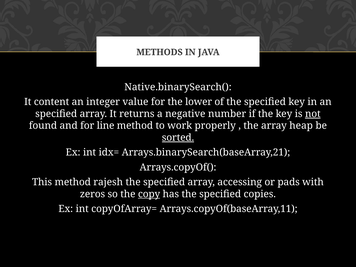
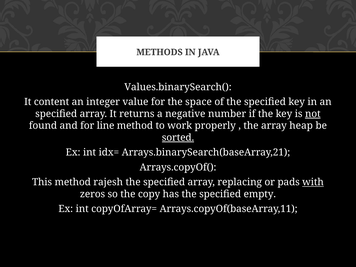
Native.binarySearch(: Native.binarySearch( -> Values.binarySearch( (178, 87)
lower: lower -> space (199, 102)
accessing: accessing -> replacing (240, 182)
with underline: none -> present (313, 182)
copy underline: present -> none (149, 194)
copies: copies -> empty (260, 194)
